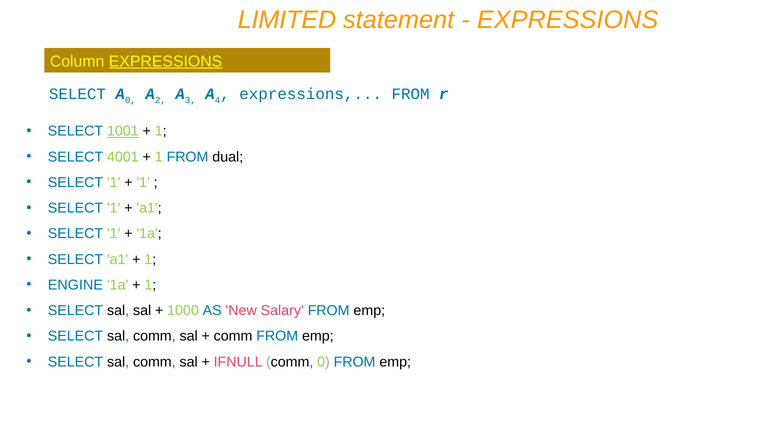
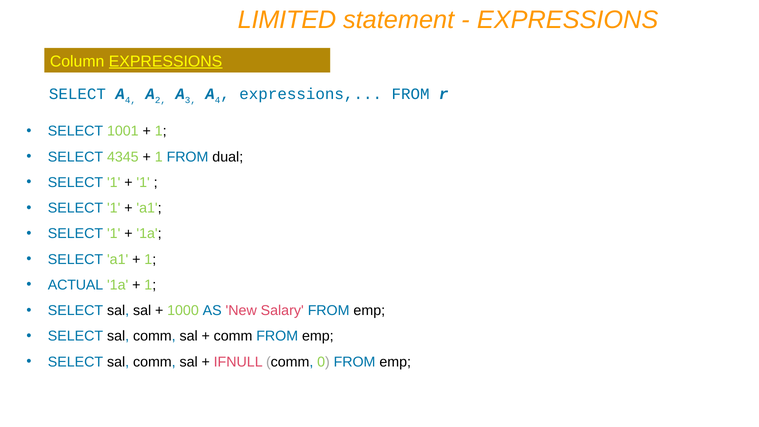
0: 0 -> 4 (130, 100)
1001 underline: present -> none (123, 131)
4001: 4001 -> 4345 (123, 157)
ENGINE: ENGINE -> ACTUAL (76, 285)
